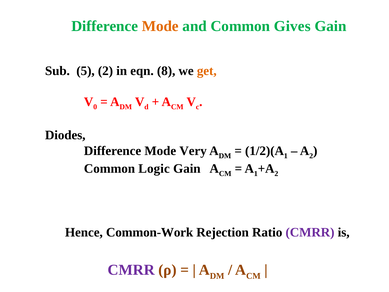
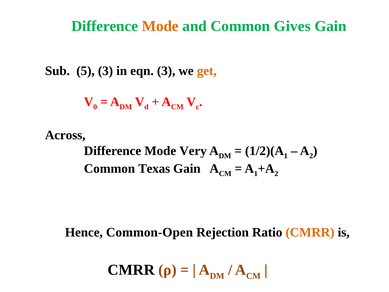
5 2: 2 -> 3 (105, 71)
eqn 8: 8 -> 3 (166, 71)
Diodes: Diodes -> Across (65, 135)
Logic: Logic -> Texas (154, 168)
Common-Work: Common-Work -> Common-Open (150, 232)
CMRR colour: purple -> orange (310, 232)
CMRR colour: purple -> black (131, 270)
